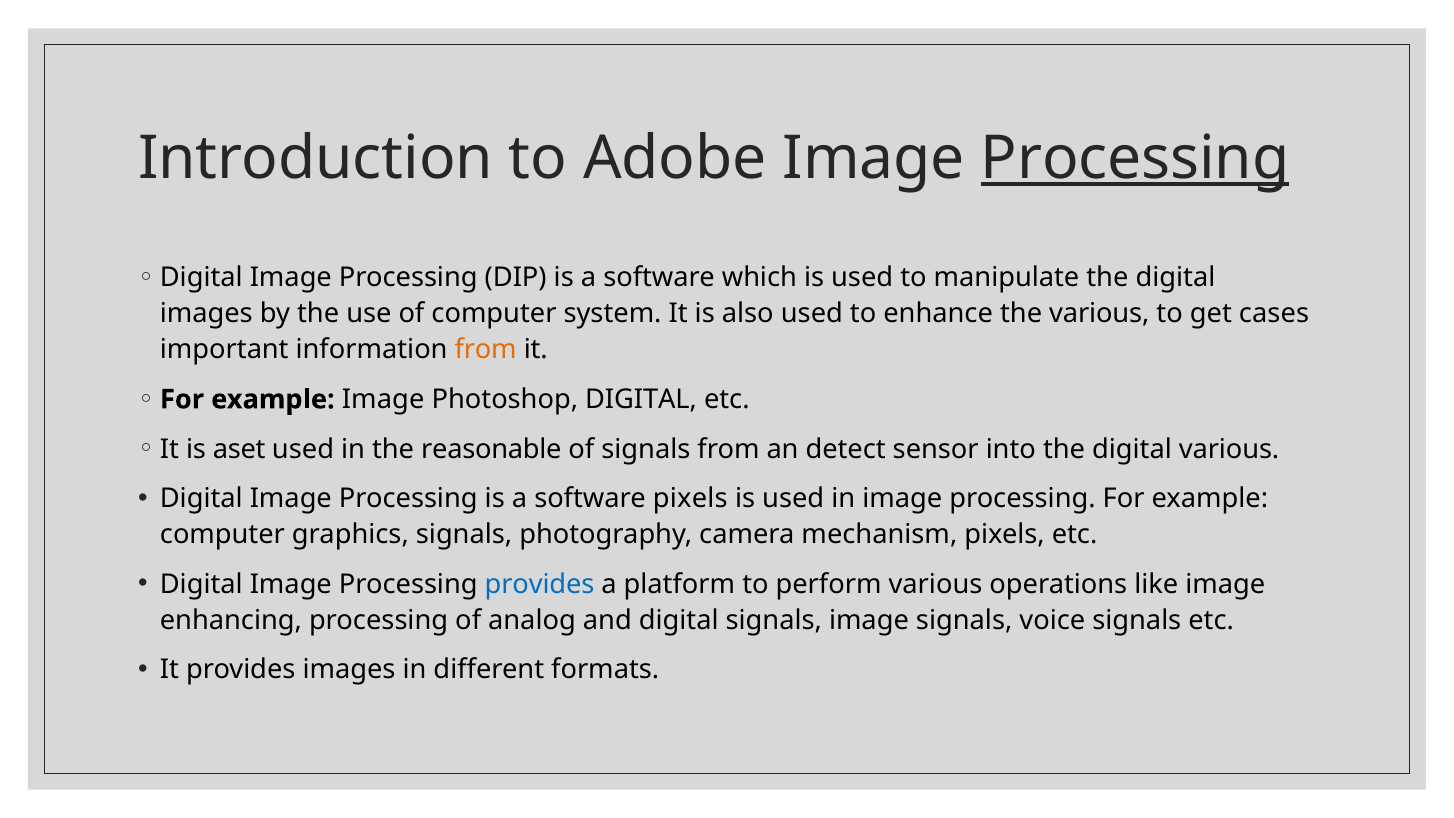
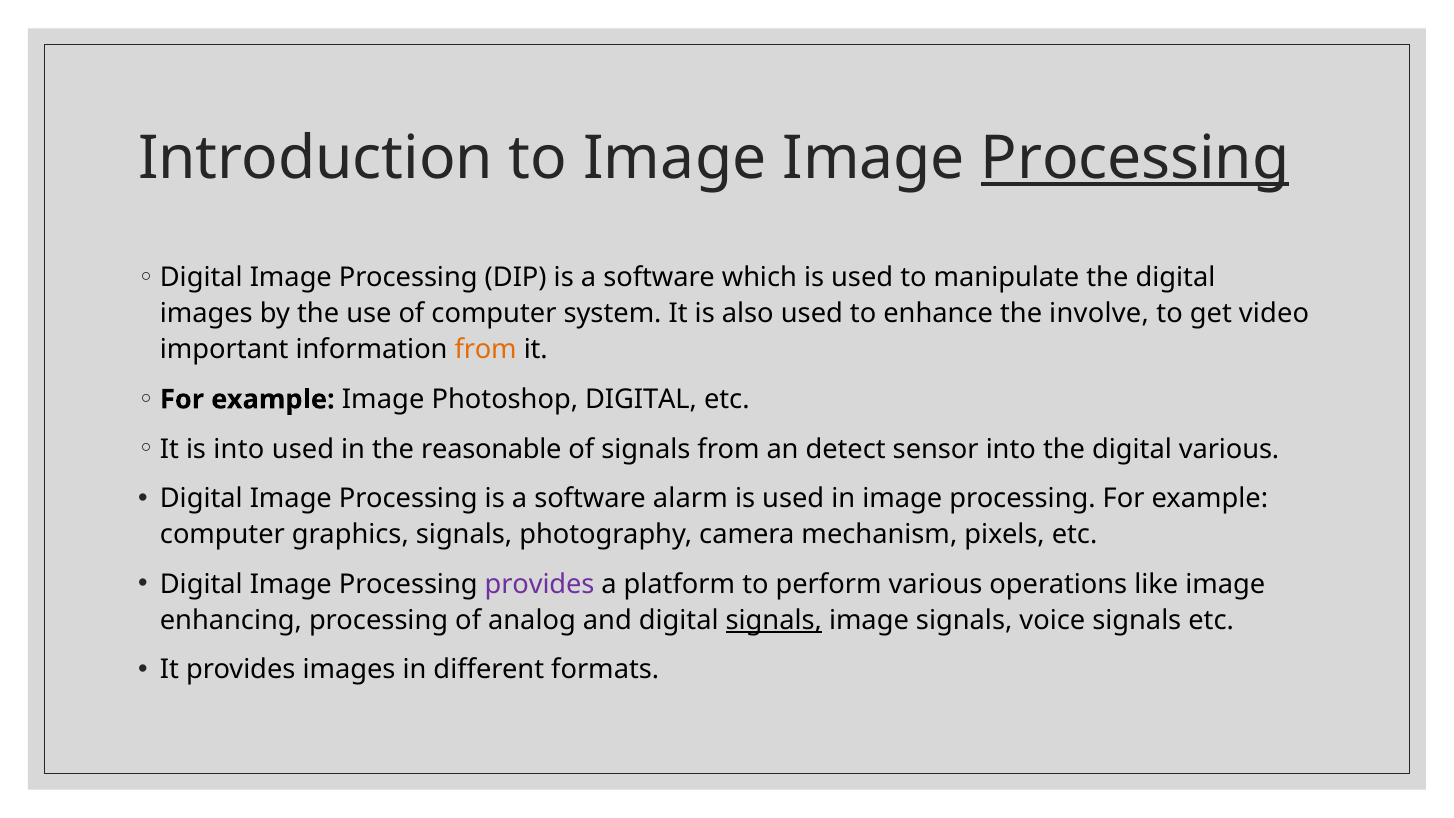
to Adobe: Adobe -> Image (675, 158)
the various: various -> involve (1099, 314)
cases: cases -> video (1274, 314)
is aset: aset -> into (239, 449)
software pixels: pixels -> alarm (690, 499)
provides colour: blue -> purple (540, 584)
signals underline: none -> present (774, 620)
